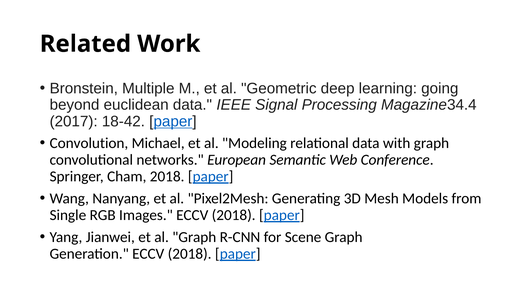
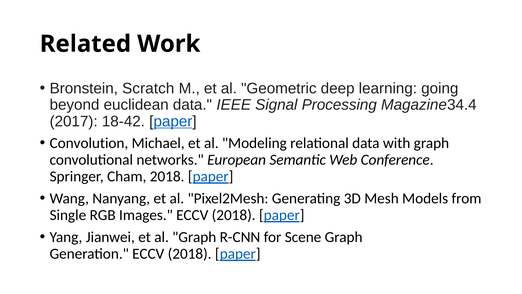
Multiple: Multiple -> Scratch (148, 88)
